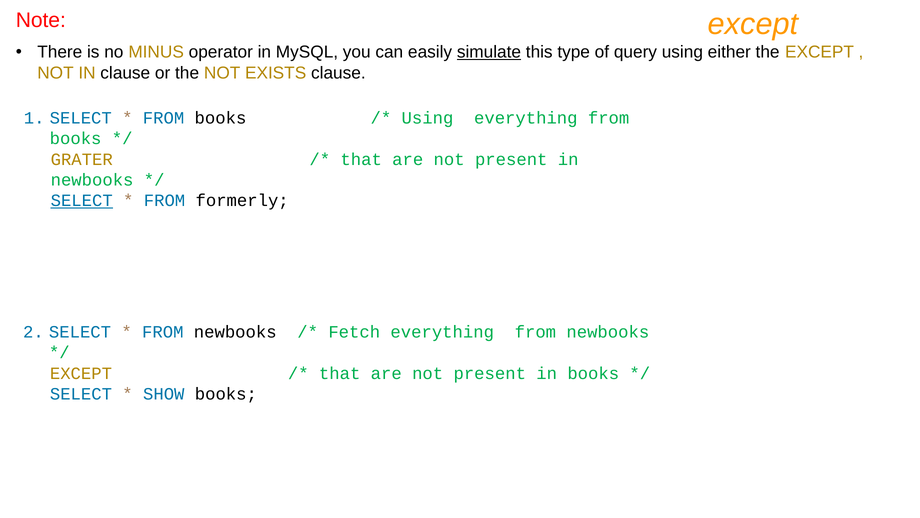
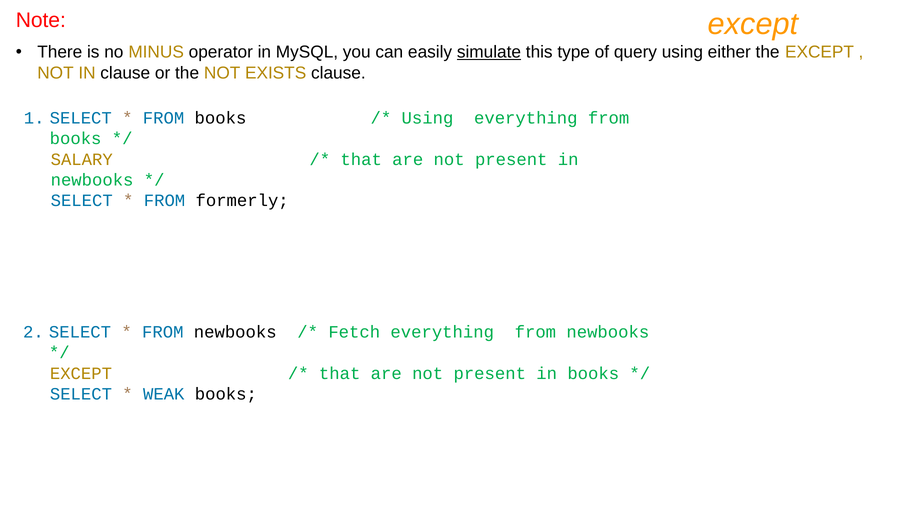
GRATER: GRATER -> SALARY (82, 159)
SELECT underline: present -> none (82, 201)
SHOW: SHOW -> WEAK (164, 394)
